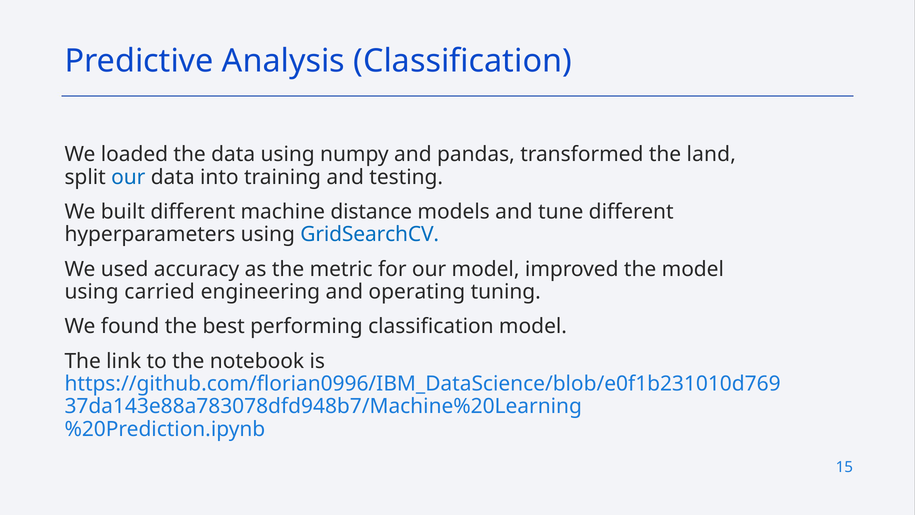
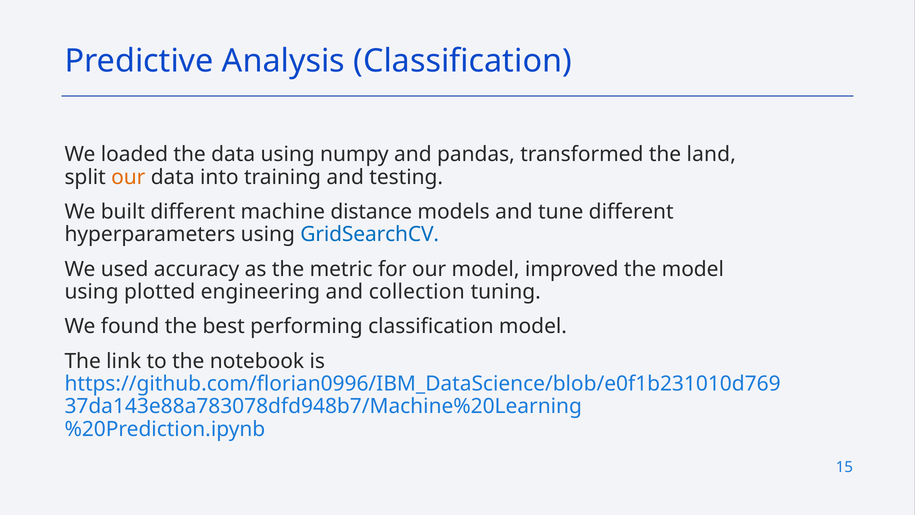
our colour: blue -> orange (128, 177)
carried: carried -> plotted (160, 292)
operating: operating -> collection (417, 292)
